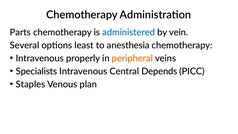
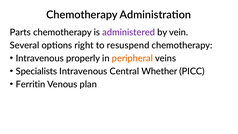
administered colour: blue -> purple (129, 32)
least: least -> right (84, 45)
anesthesia: anesthesia -> resuspend (128, 45)
Depends: Depends -> Whether (159, 71)
Staples: Staples -> Ferritin (31, 84)
